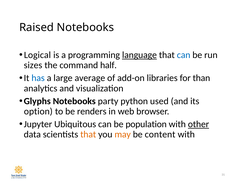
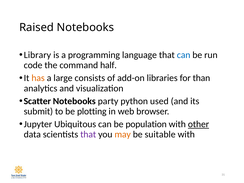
Logical: Logical -> Library (37, 55)
language underline: present -> none (139, 55)
sizes: sizes -> code (33, 65)
has colour: blue -> orange (38, 78)
average: average -> consists (90, 78)
Glyphs: Glyphs -> Scatter (37, 101)
option: option -> submit (38, 111)
renders: renders -> plotting (92, 111)
that colour: orange -> purple (88, 134)
content: content -> suitable (160, 134)
